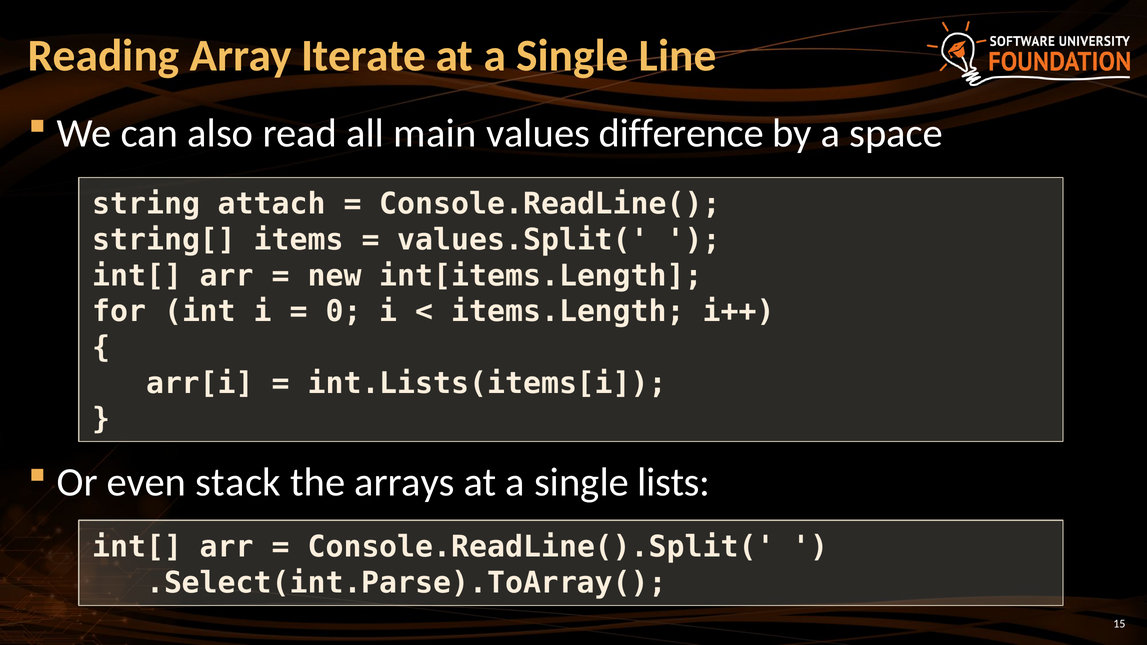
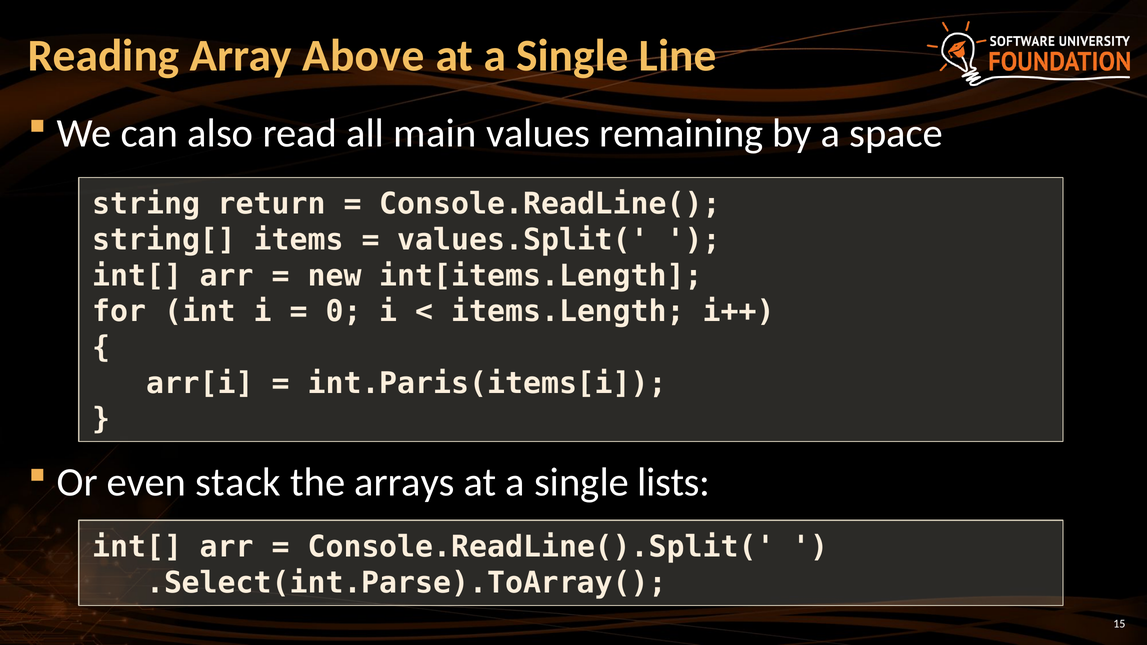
Iterate: Iterate -> Above (363, 56)
difference: difference -> remaining (681, 133)
attach: attach -> return (272, 204)
int.Lists(items[i: int.Lists(items[i -> int.Paris(items[i (487, 383)
